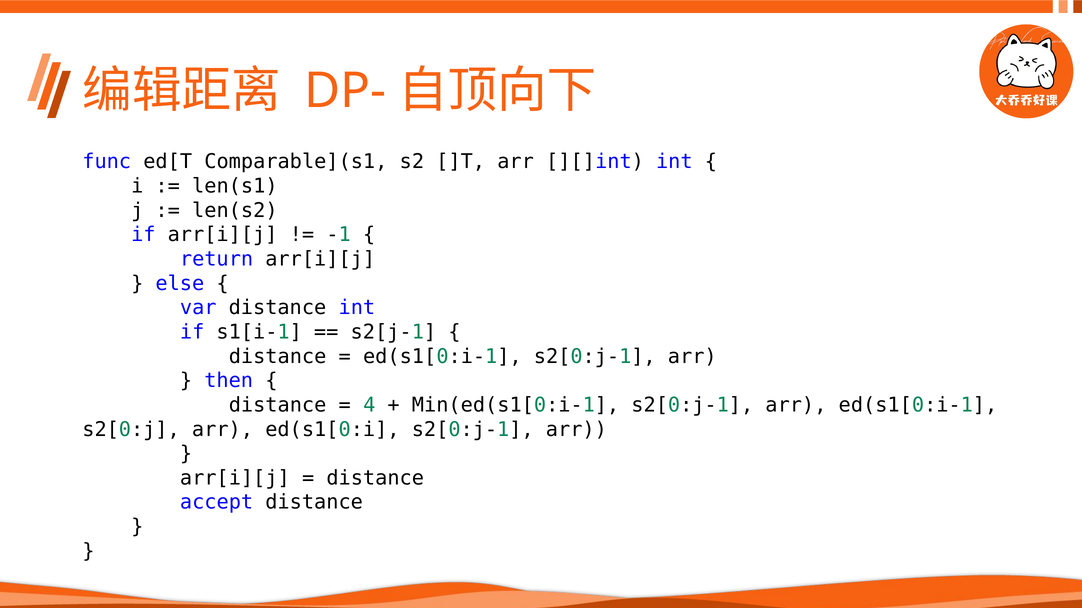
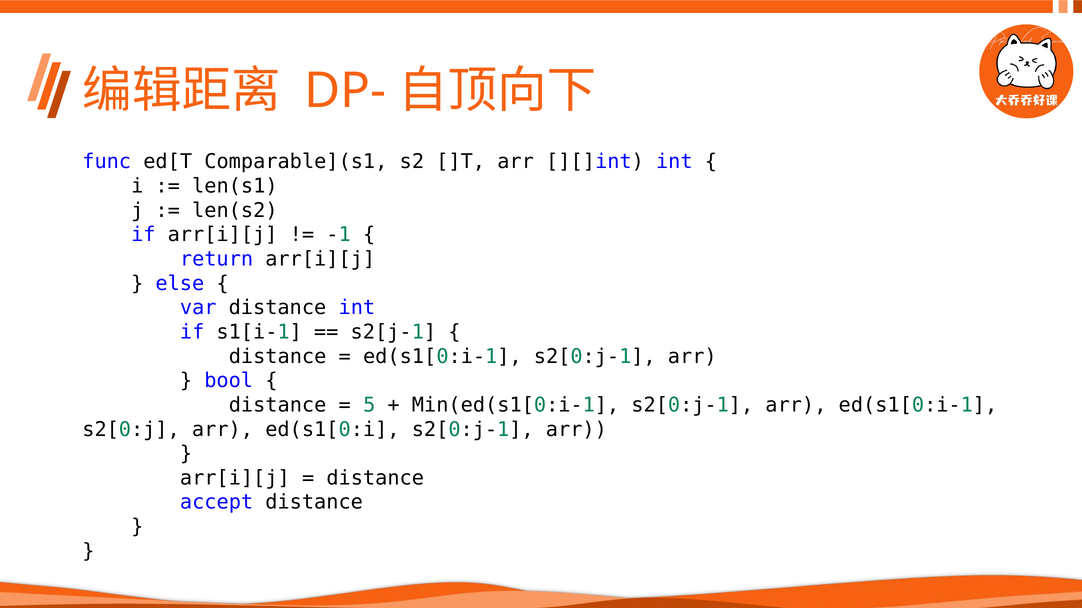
then: then -> bool (229, 381)
4: 4 -> 5 (369, 405)
